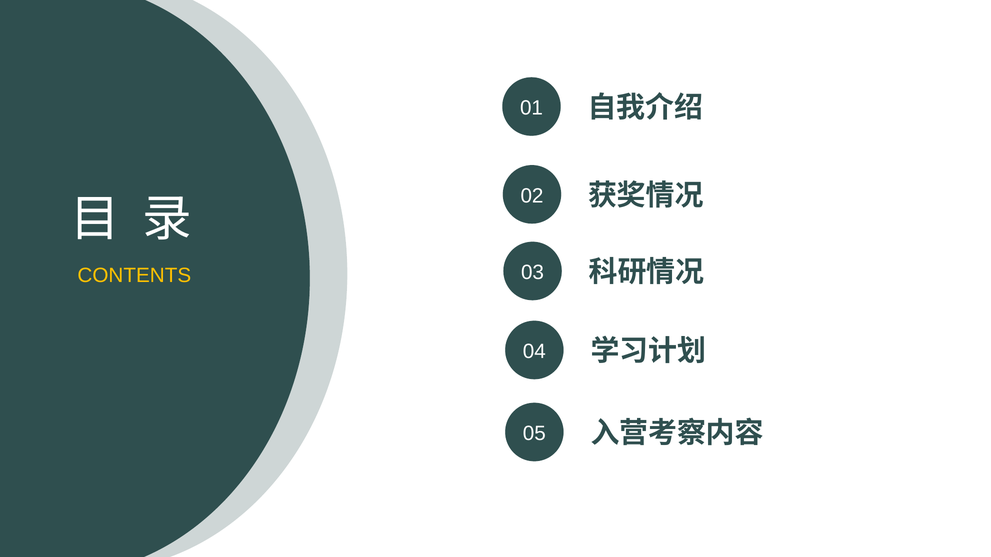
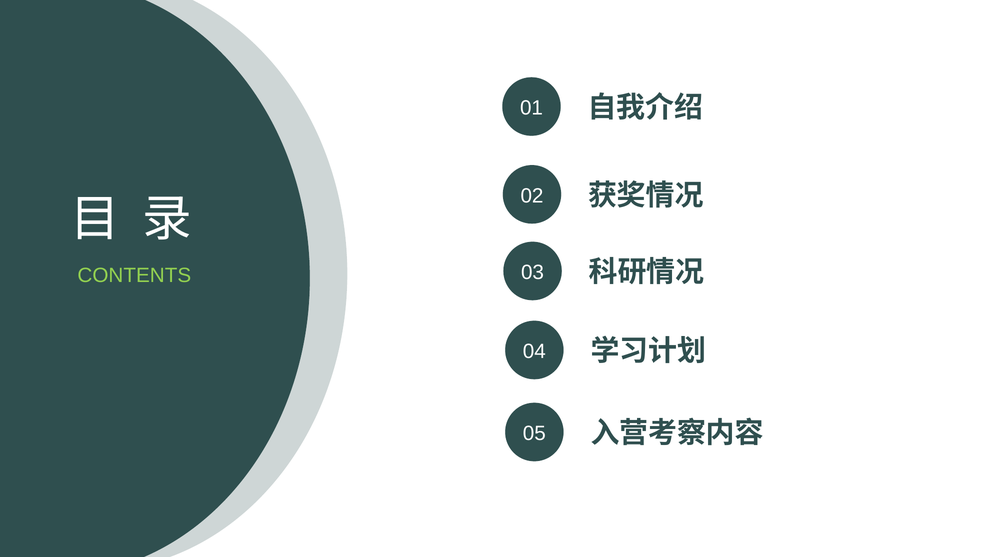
CONTENTS colour: yellow -> light green (134, 276)
